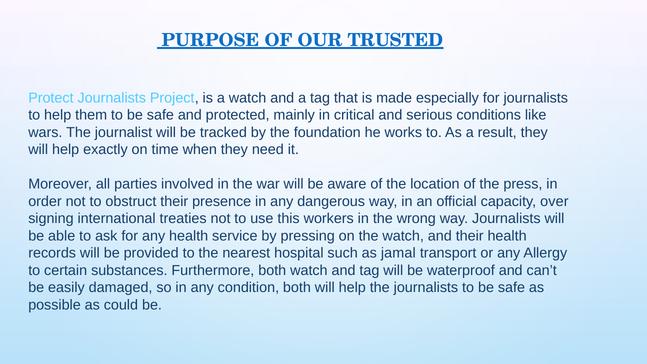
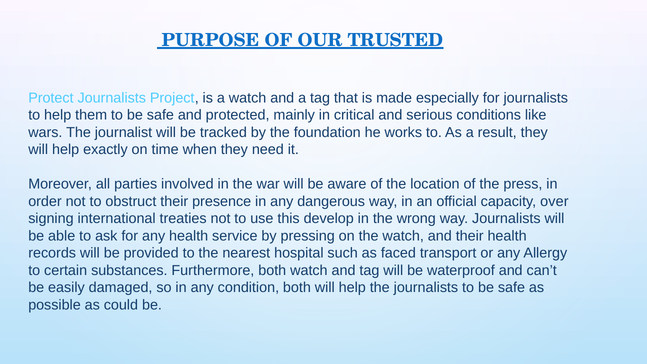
workers: workers -> develop (329, 219)
jamal: jamal -> faced (398, 253)
